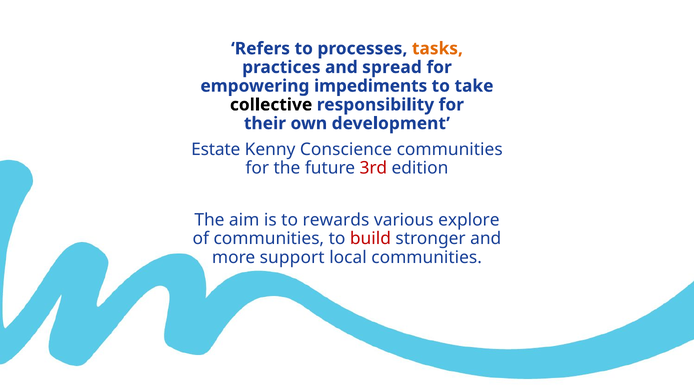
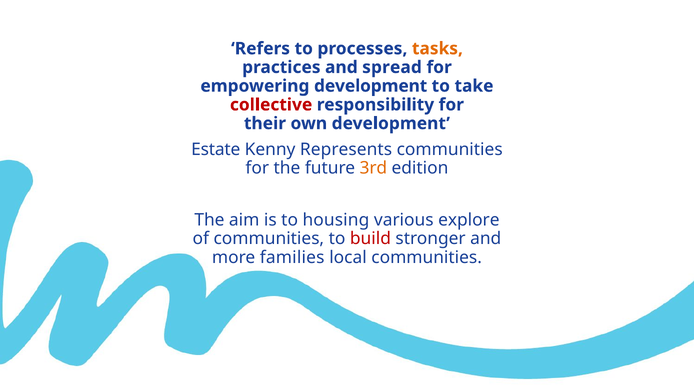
empowering impediments: impediments -> development (371, 86)
collective colour: black -> red (271, 105)
Conscience: Conscience -> Represents (346, 149)
3rd colour: red -> orange (373, 168)
rewards: rewards -> housing (336, 220)
support: support -> families (292, 258)
